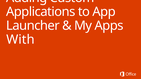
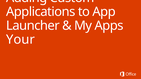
With: With -> Your (20, 40)
